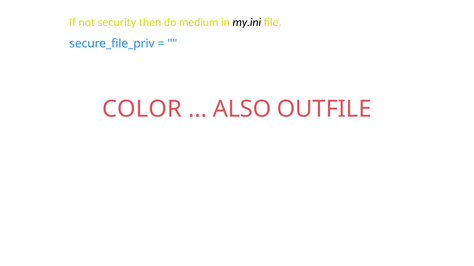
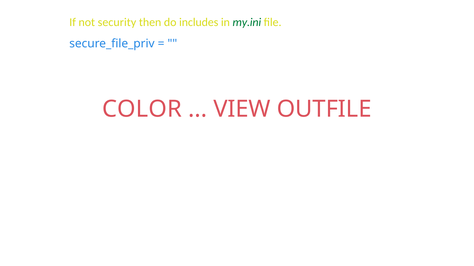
medium: medium -> includes (199, 22)
my.ini colour: black -> green (247, 22)
ALSO: ALSO -> VIEW (242, 109)
